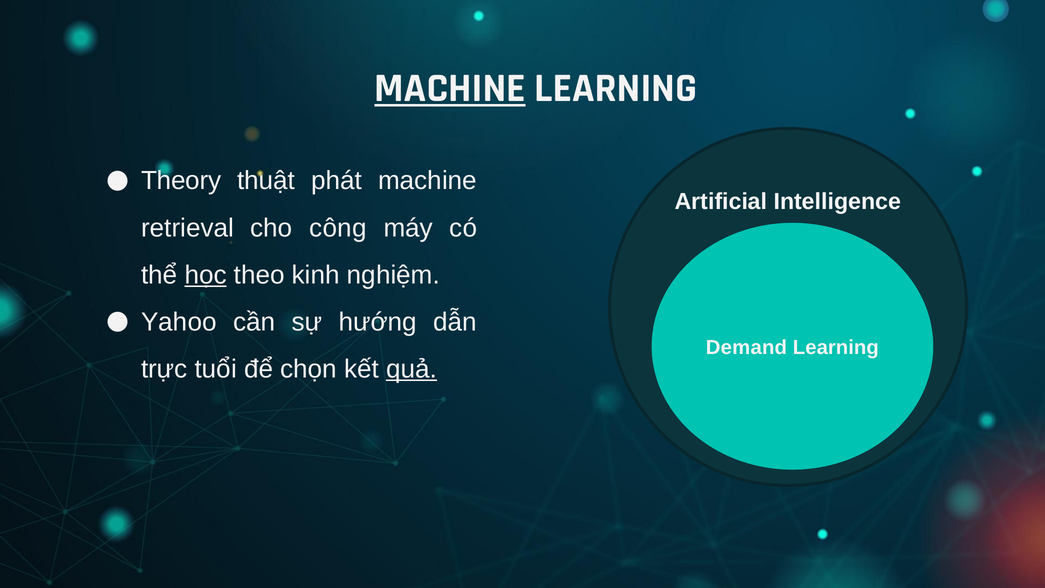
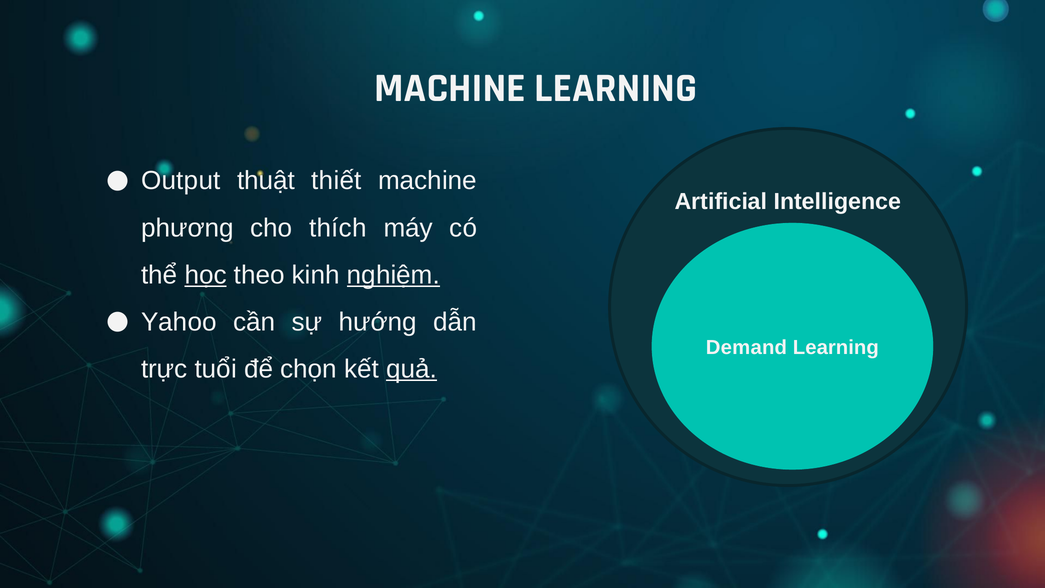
MACHINE underline: present -> none (450, 88)
Theory: Theory -> Output (181, 181)
phát: phát -> thiết (336, 181)
retrieval: retrieval -> phương (187, 228)
công: công -> thích (338, 228)
nghiệm underline: none -> present (393, 275)
